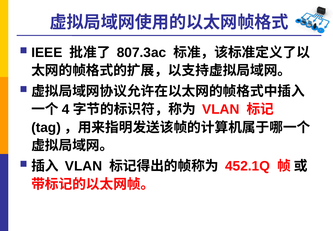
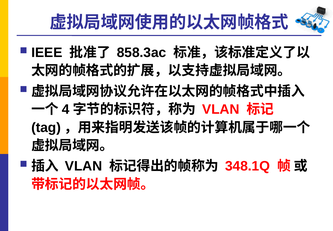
807.3ac: 807.3ac -> 858.3ac (142, 53)
452.1Q: 452.1Q -> 348.1Q (247, 166)
